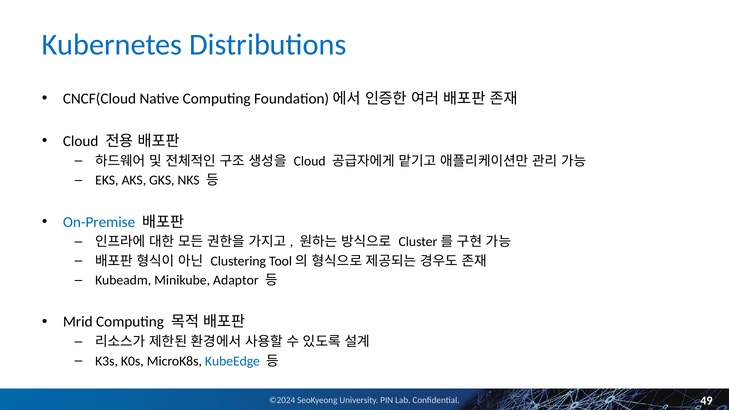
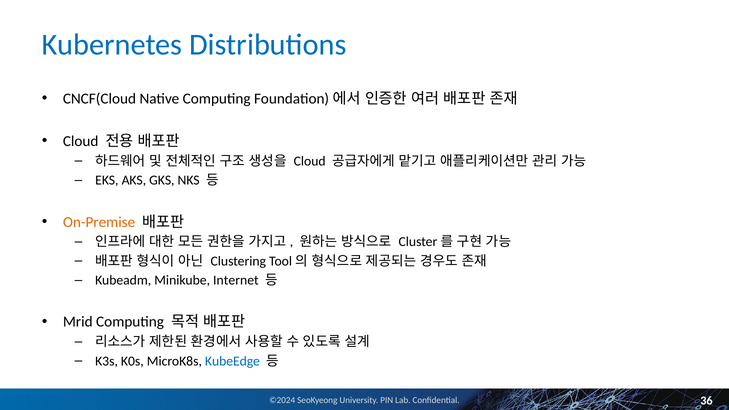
On-Premise colour: blue -> orange (99, 222)
Adaptor: Adaptor -> Internet (236, 280)
49: 49 -> 36 (706, 401)
